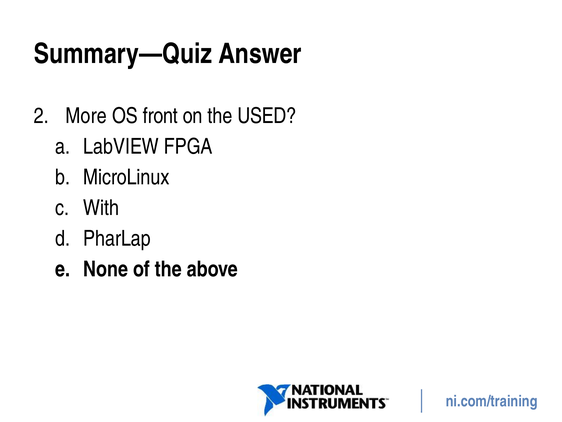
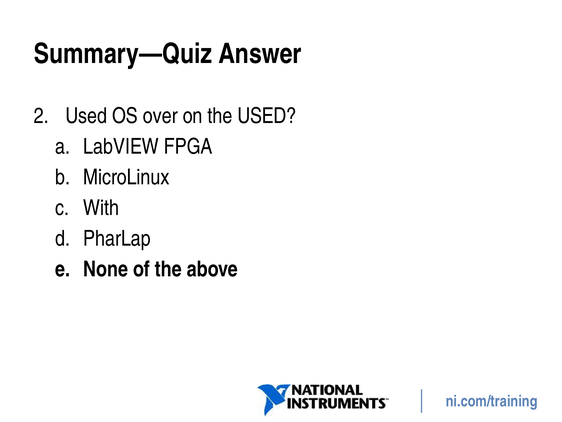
More: More -> Used (86, 116)
front: front -> over (160, 116)
